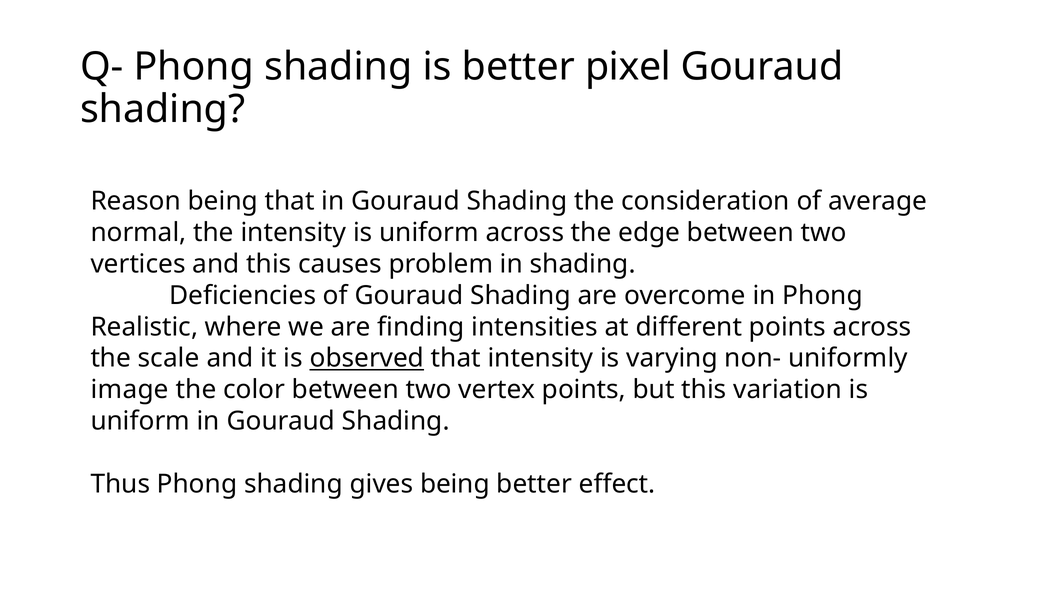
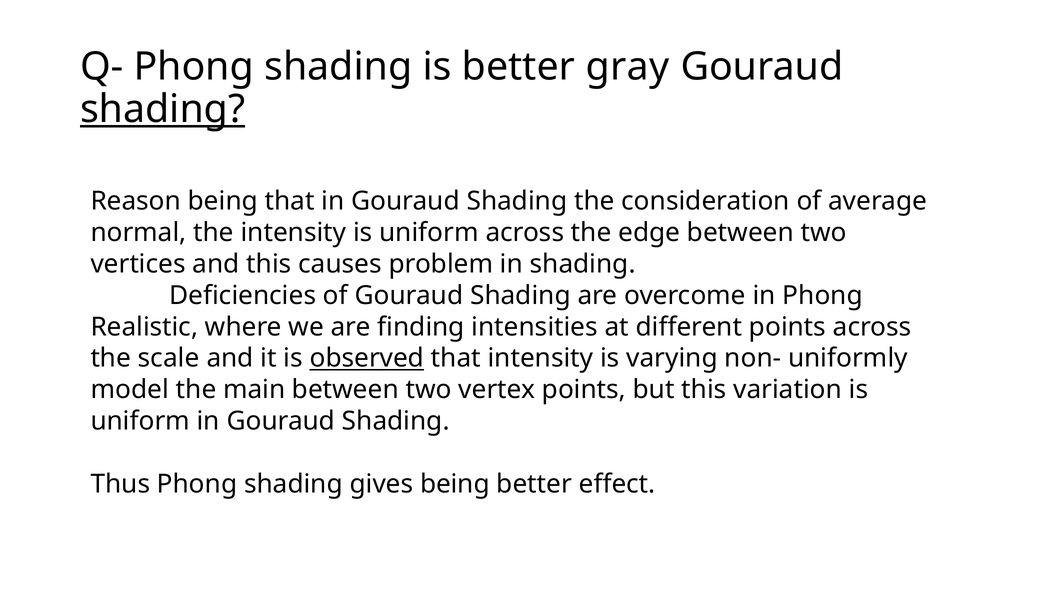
pixel: pixel -> gray (628, 67)
shading underline: none -> present (163, 110)
image: image -> model (130, 390)
color: color -> main (254, 390)
